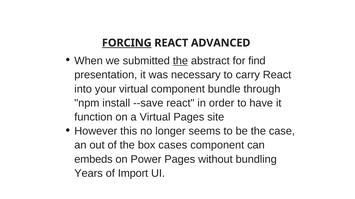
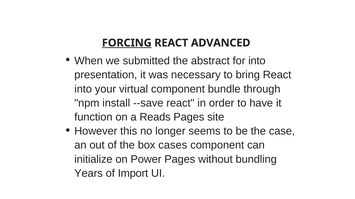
the underline: present -> none (180, 61)
for find: find -> into (257, 61)
carry: carry -> bring (248, 75)
a Virtual: Virtual -> Reads (155, 117)
embeds: embeds -> initialize (93, 160)
